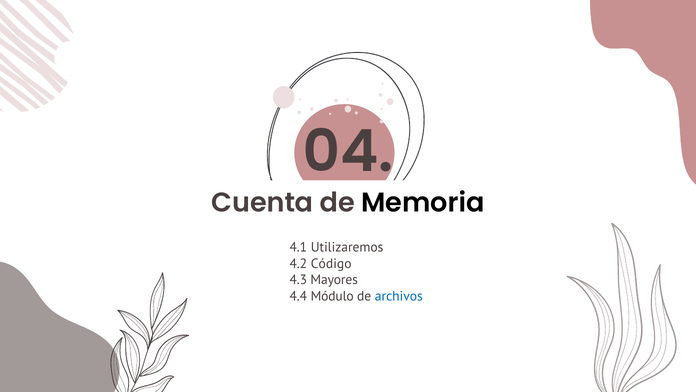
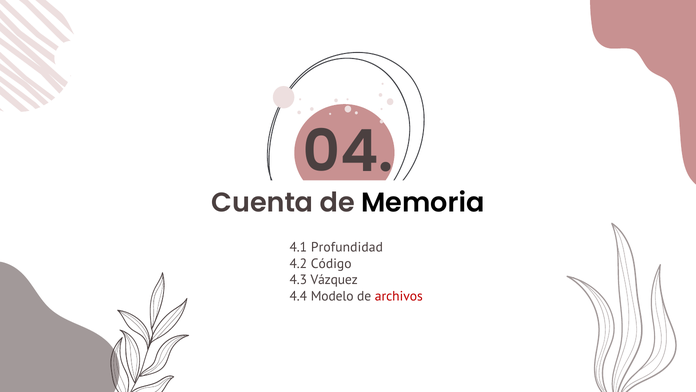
Utilizaremos: Utilizaremos -> Profundidad (347, 247)
Mayores: Mayores -> Vázquez (334, 280)
Módulo: Módulo -> Modelo (332, 296)
archivos colour: blue -> red (399, 296)
